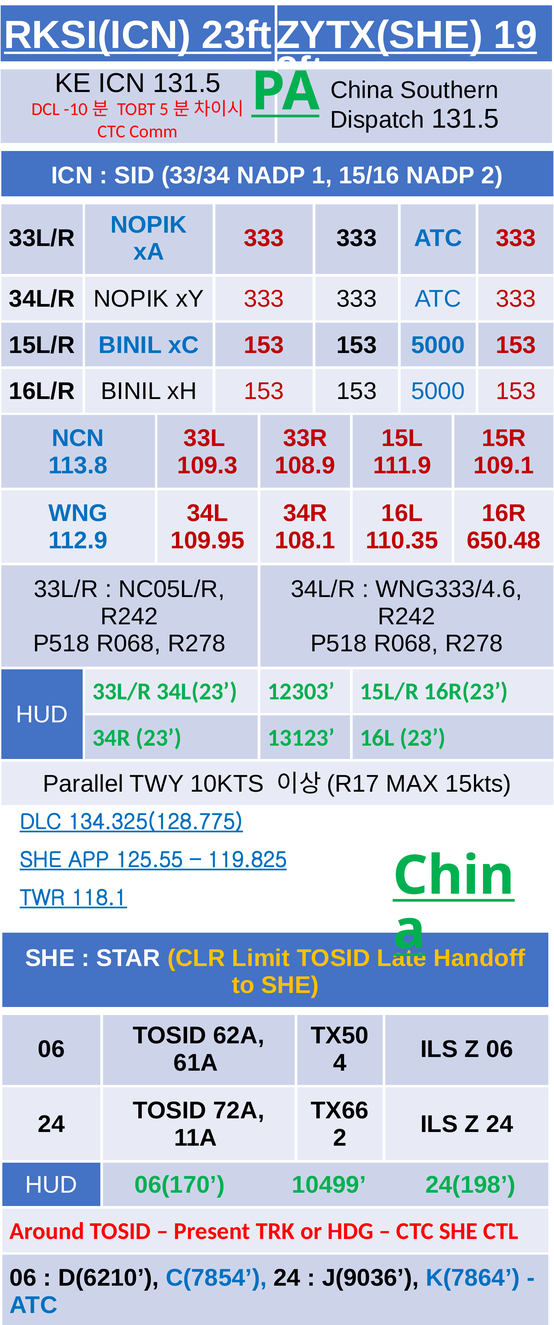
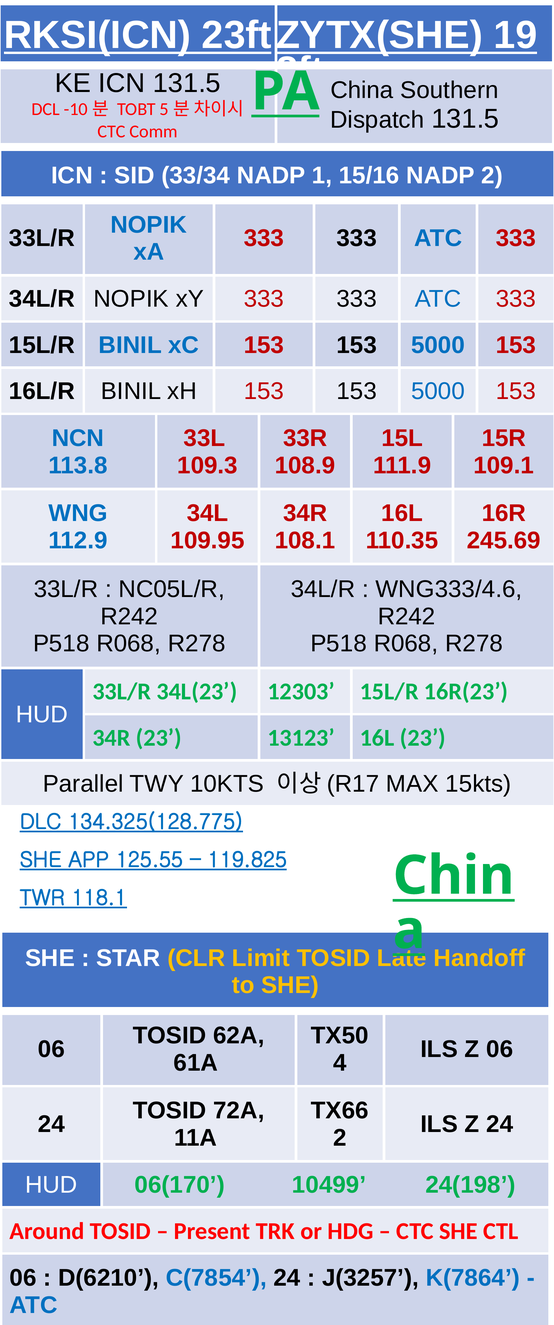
650.48: 650.48 -> 245.69 (504, 541)
J(9036: J(9036 -> J(3257 (370, 1278)
